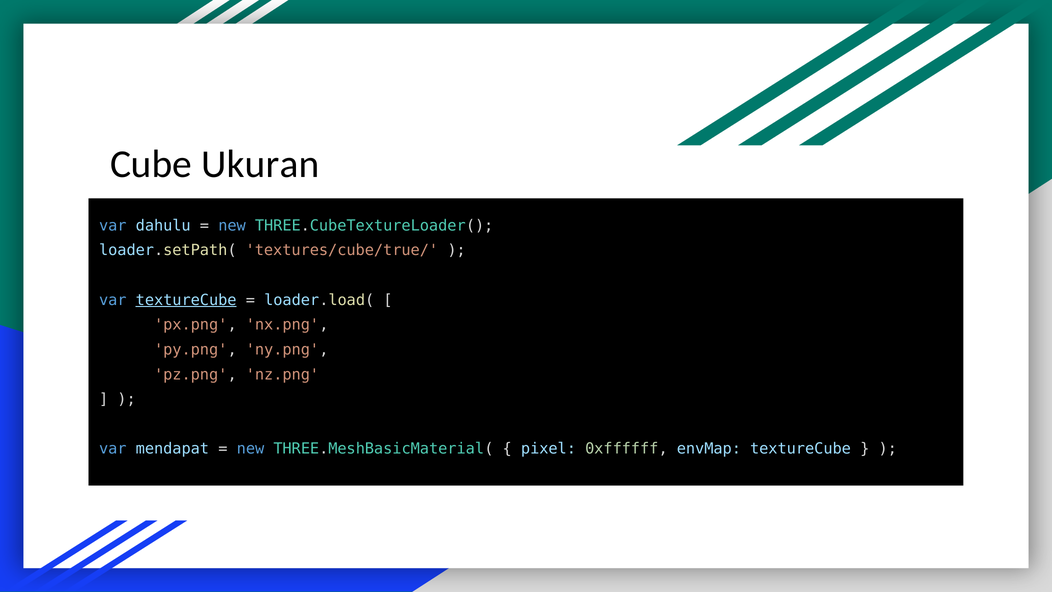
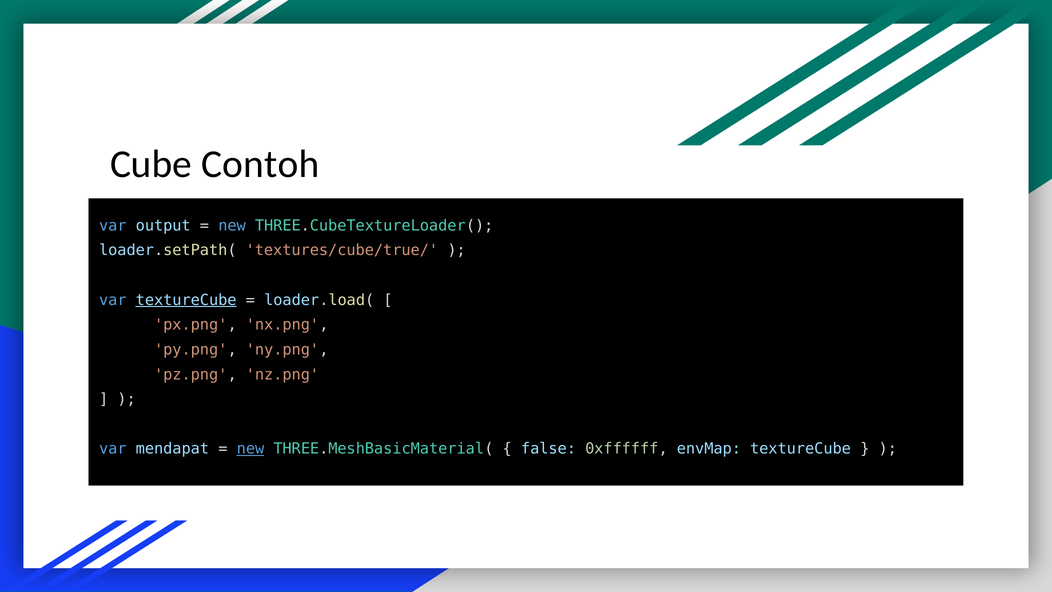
Ukuran: Ukuran -> Contoh (260, 164)
dahulu: dahulu -> output (163, 225)
new underline: none -> present (250, 449)
pixel: pixel -> false (548, 449)
